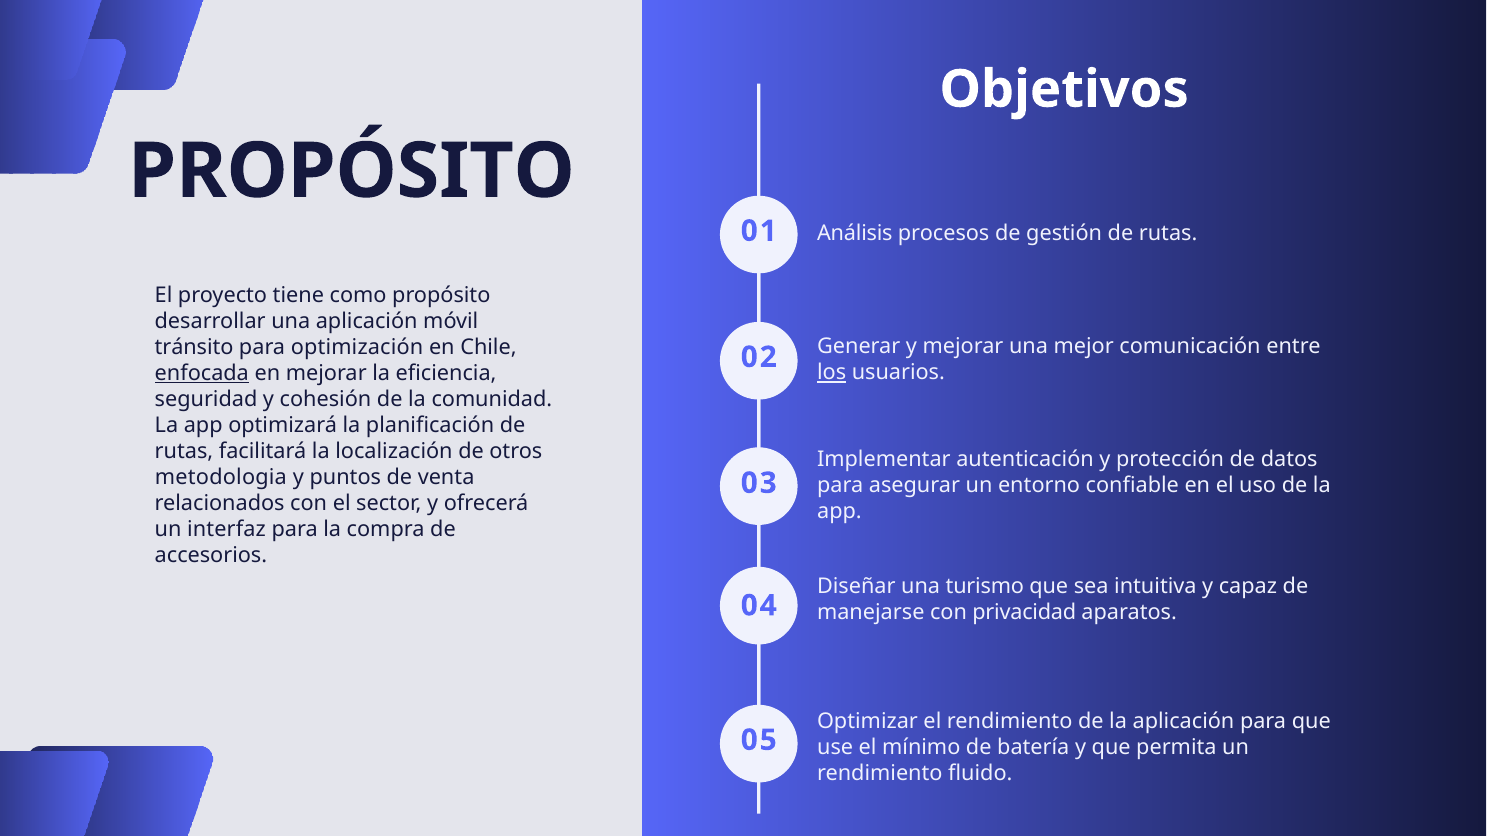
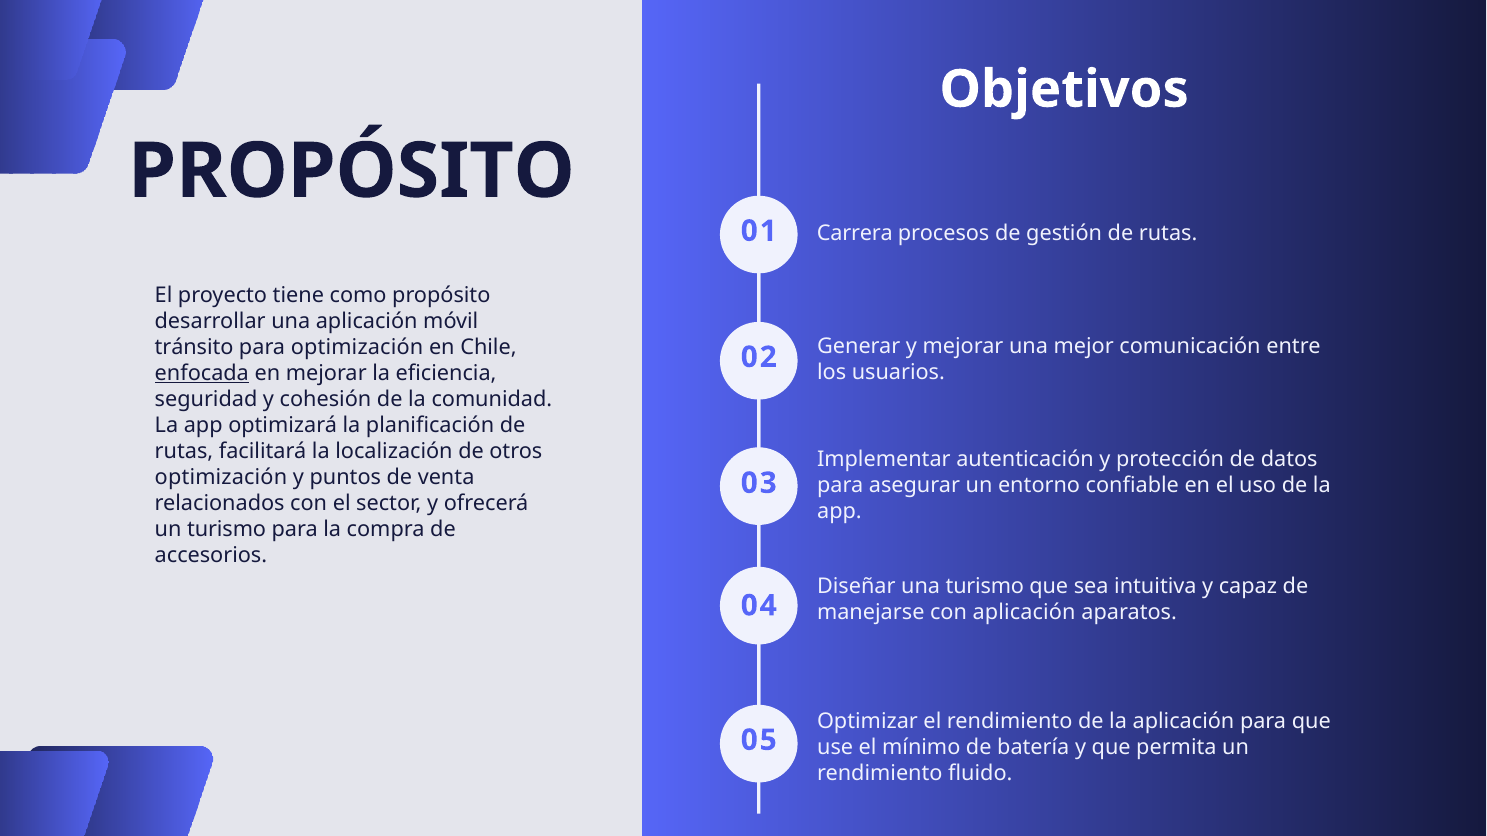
Análisis: Análisis -> Carrera (855, 233)
los underline: present -> none (832, 373)
metodologia: metodologia -> optimización (221, 477)
un interfaz: interfaz -> turismo (227, 529)
con privacidad: privacidad -> aplicación (1024, 612)
